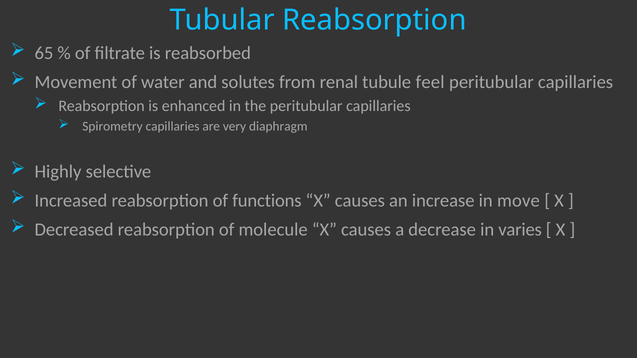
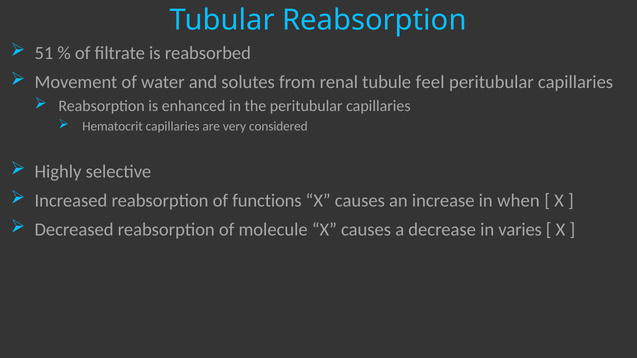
65: 65 -> 51 (44, 53)
Spirometry: Spirometry -> Hematocrit (113, 127)
diaphragm: diaphragm -> considered (278, 127)
move: move -> when (518, 201)
